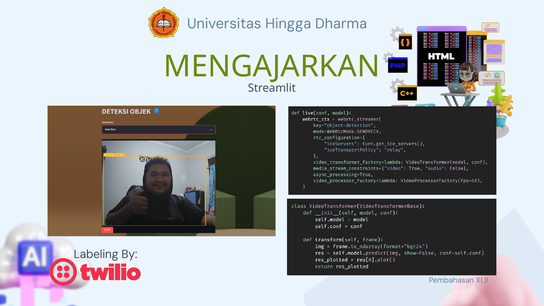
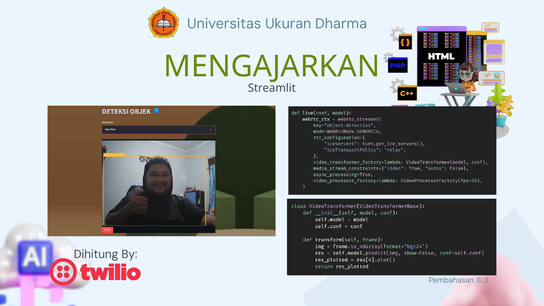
Hingga: Hingga -> Ukuran (288, 24)
Labeling: Labeling -> Dihitung (96, 254)
